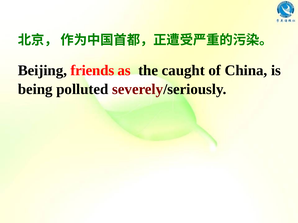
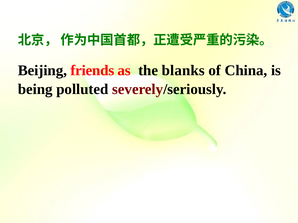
caught: caught -> blanks (183, 71)
